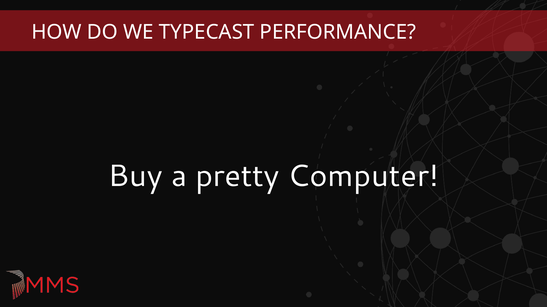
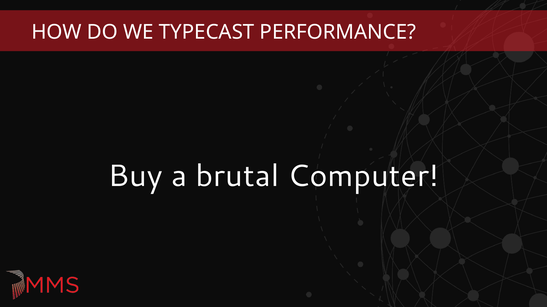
pretty: pretty -> brutal (237, 176)
